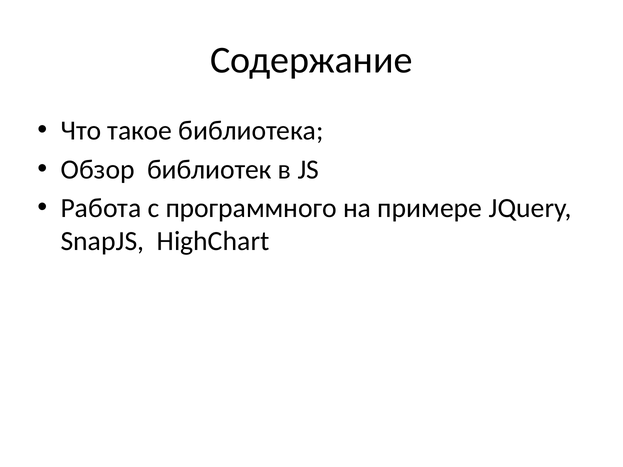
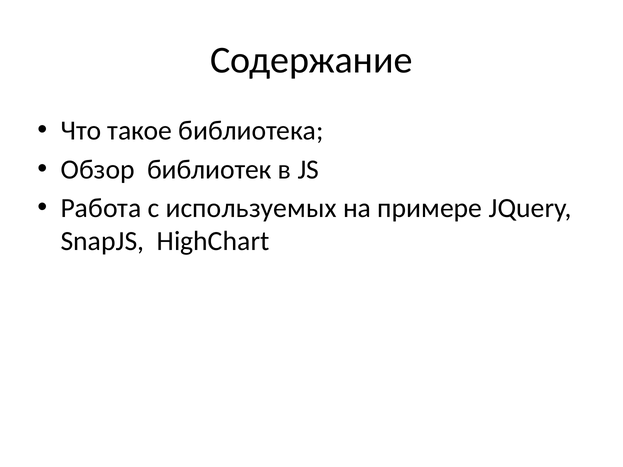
программного: программного -> используемых (251, 208)
